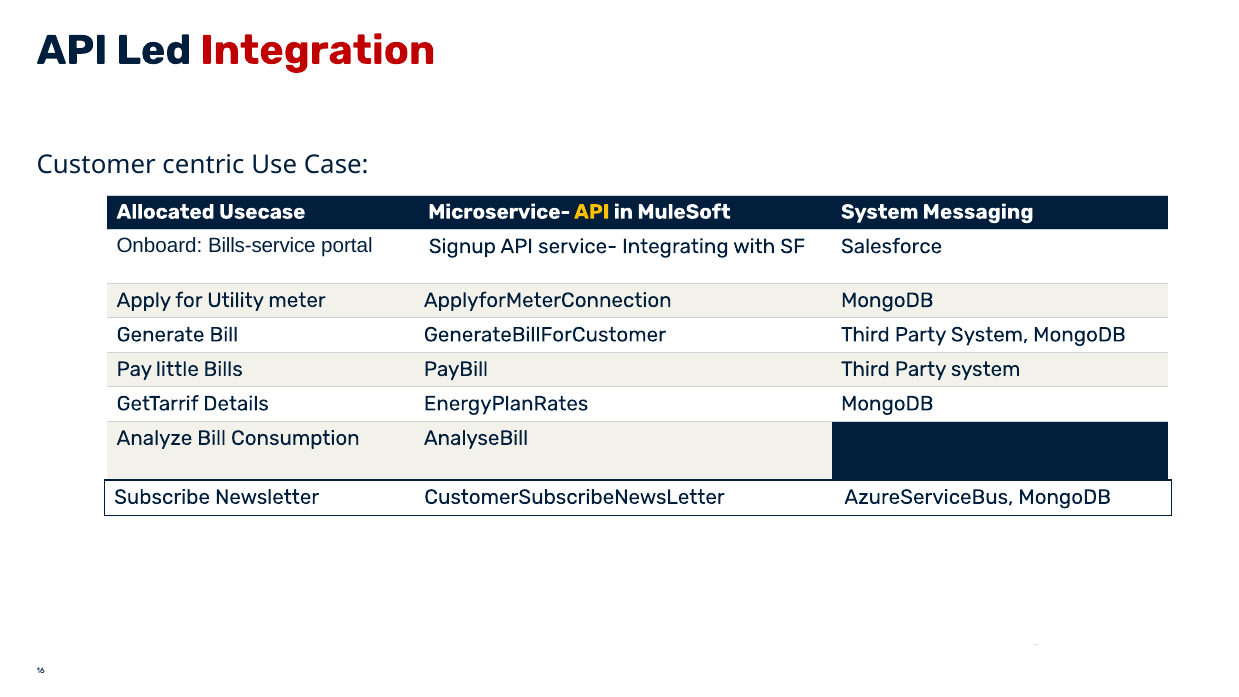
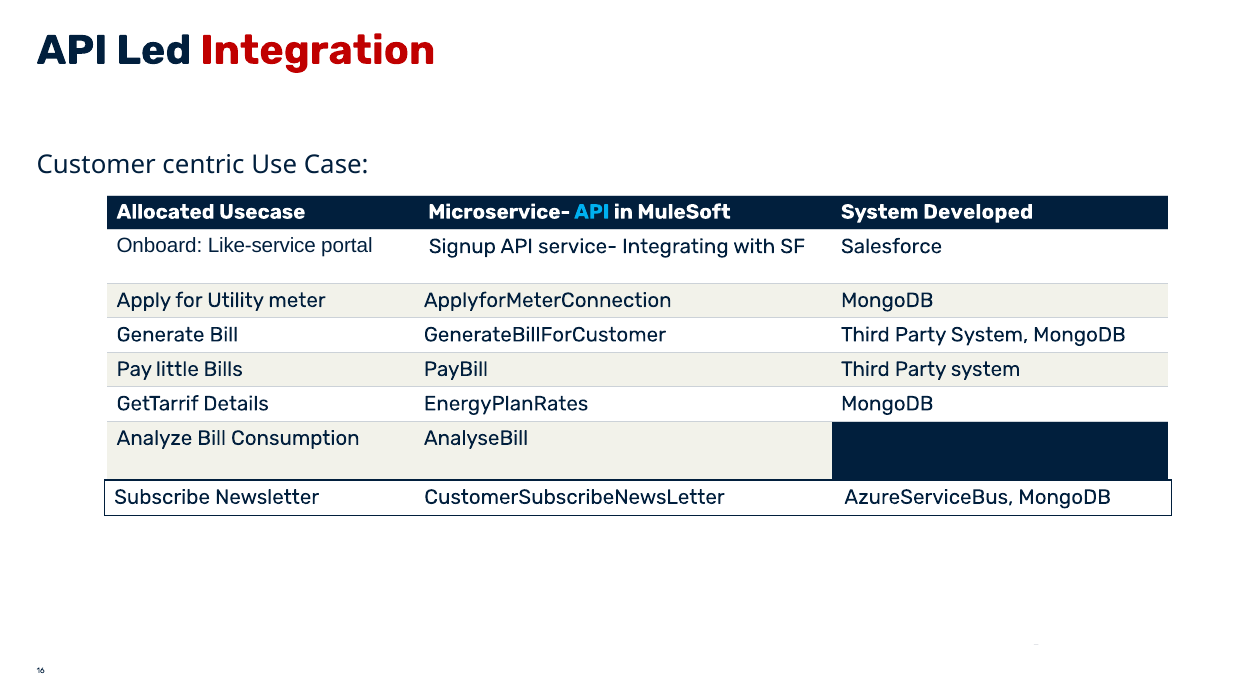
API colour: yellow -> light blue (592, 212)
Messaging: Messaging -> Developed (978, 212)
Bills-service: Bills-service -> Like-service (262, 246)
